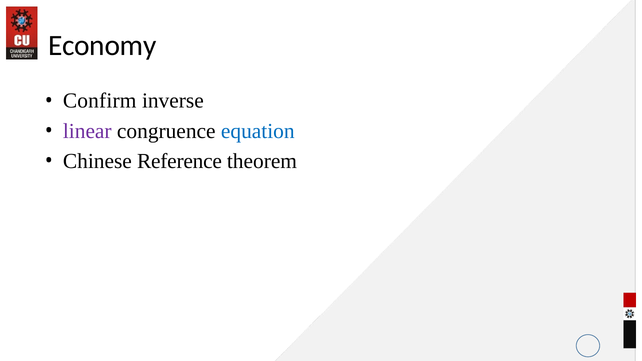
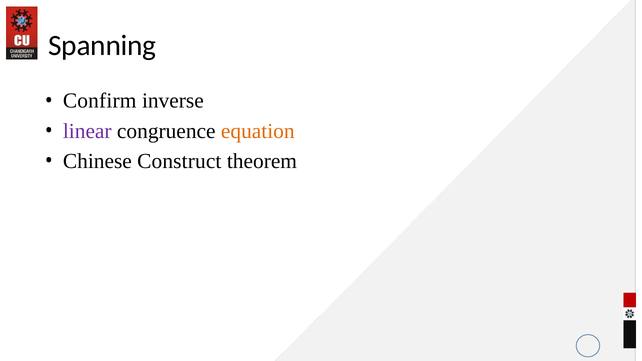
Economy: Economy -> Spanning (102, 46)
equation colour: blue -> orange (258, 131)
Reference: Reference -> Construct (179, 161)
